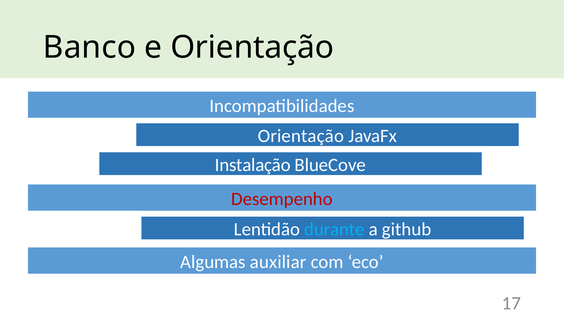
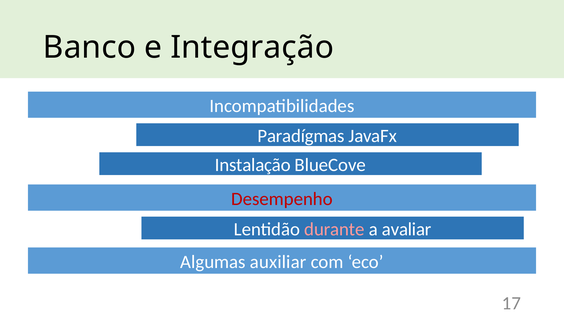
e Orientação: Orientação -> Integração (252, 47)
Orientação: Orientação -> Paradígmas (301, 136)
durante colour: light blue -> pink (334, 230)
github: github -> avaliar (407, 230)
